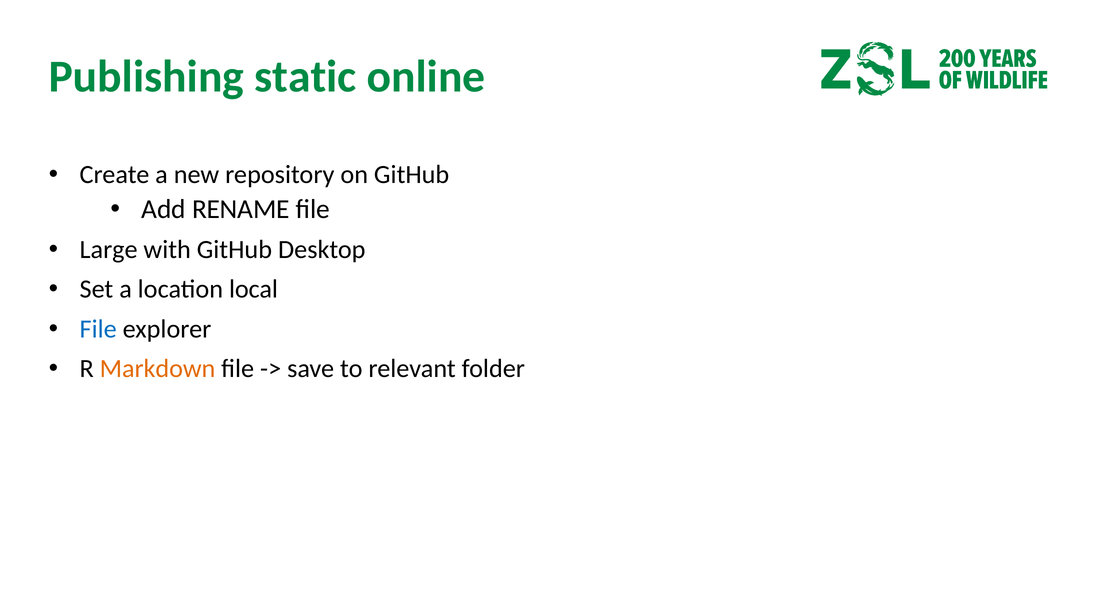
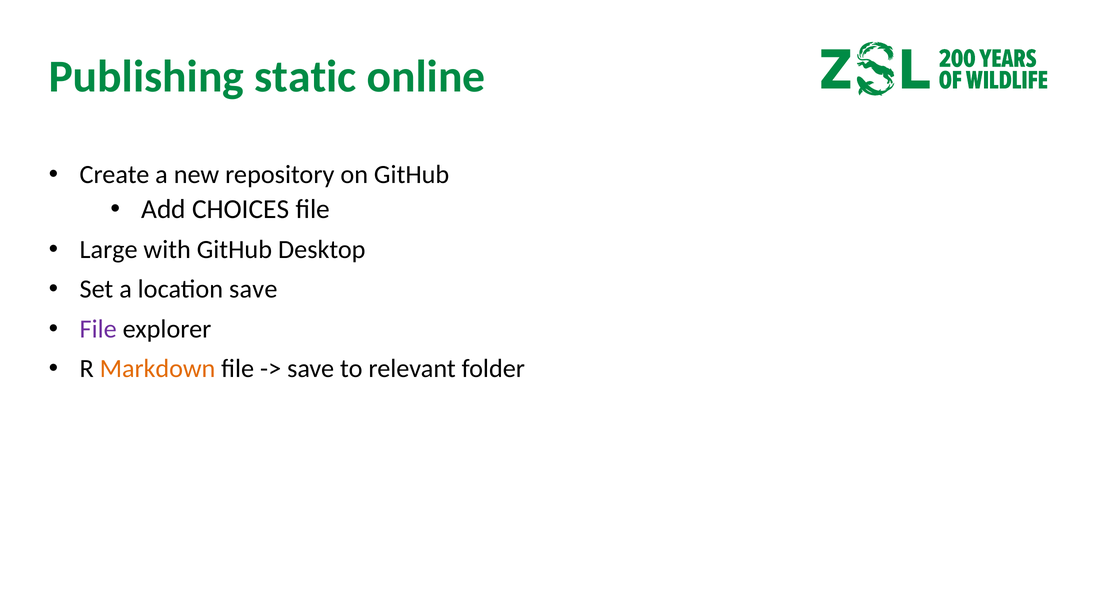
RENAME: RENAME -> CHOICES (241, 209)
location local: local -> save (253, 289)
File colour: blue -> purple (98, 329)
